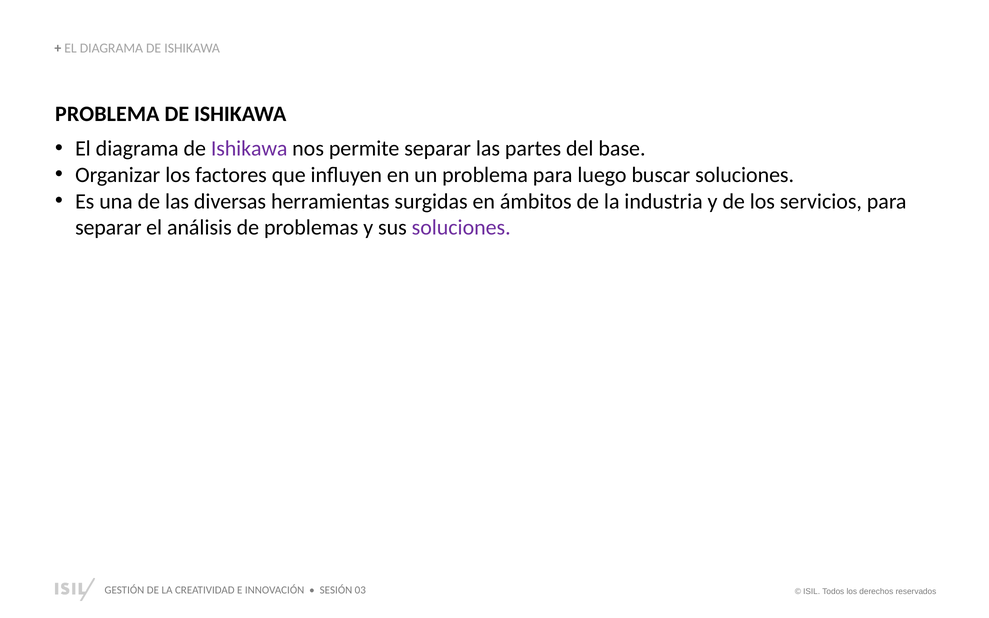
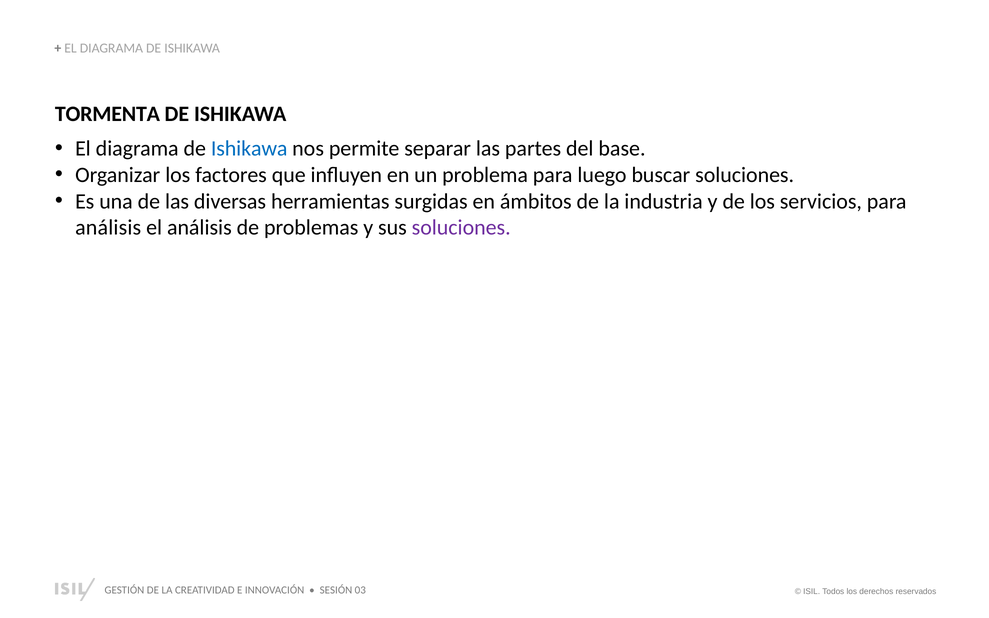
PROBLEMA: PROBLEMA -> TORMENTA (107, 114)
Ishikawa colour: purple -> blue (249, 149)
separar: separar -> análisis (108, 228)
